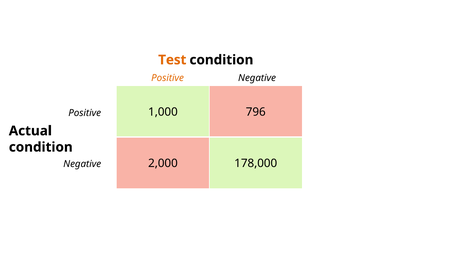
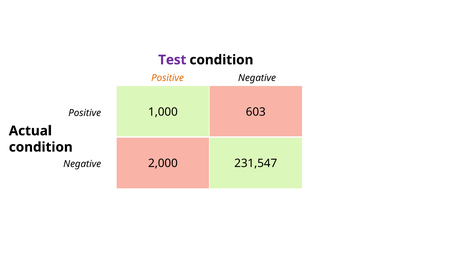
Test colour: orange -> purple (172, 60)
796: 796 -> 603 (256, 112)
178,000: 178,000 -> 231,547 (256, 163)
